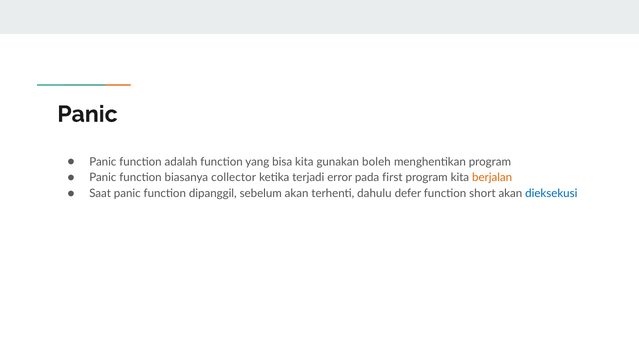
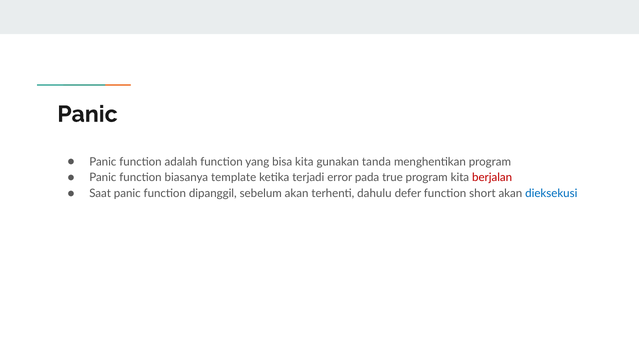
boleh: boleh -> tanda (376, 161)
collector: collector -> template (234, 177)
first: first -> true (392, 177)
berjalan colour: orange -> red (492, 177)
